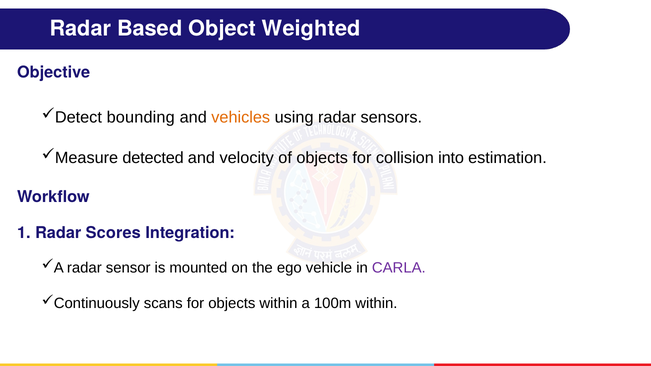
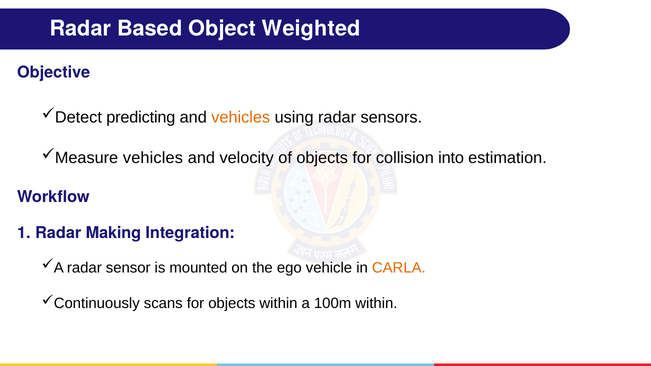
bounding: bounding -> predicting (141, 117)
detected: detected -> vehicles (153, 158)
Scores: Scores -> Making (113, 233)
CARLA colour: purple -> orange (399, 268)
